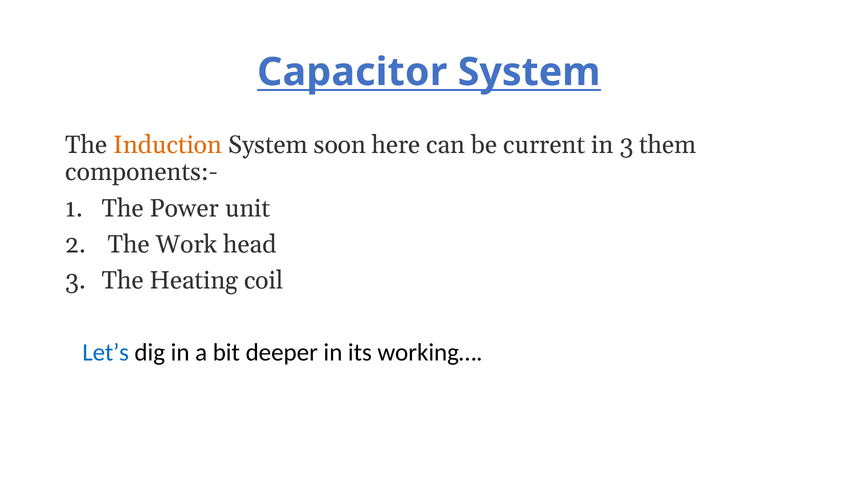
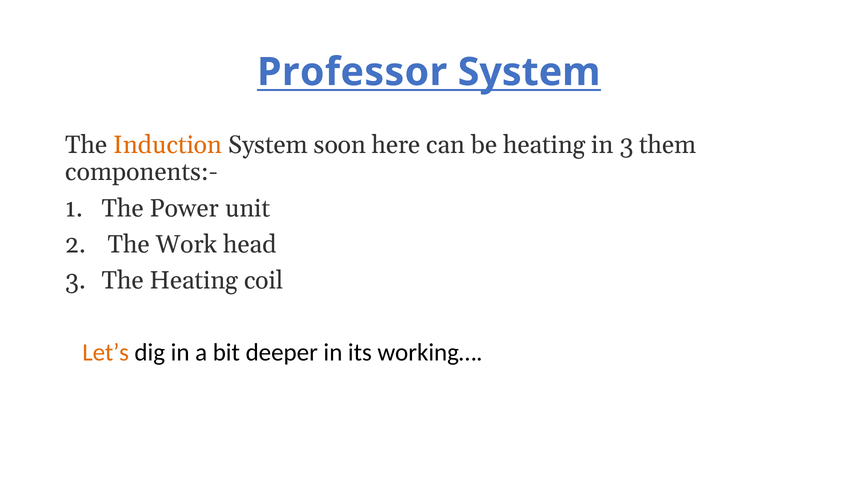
Capacitor: Capacitor -> Professor (352, 72)
be current: current -> heating (544, 145)
Let’s colour: blue -> orange (106, 352)
